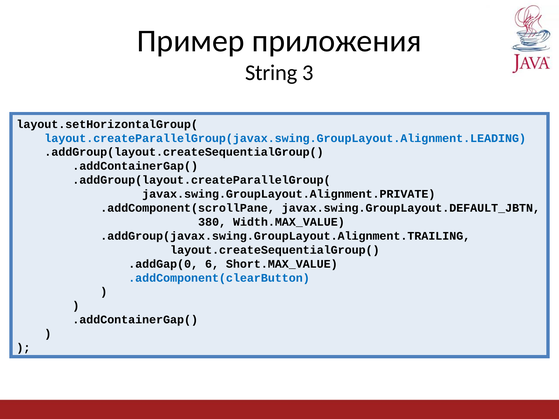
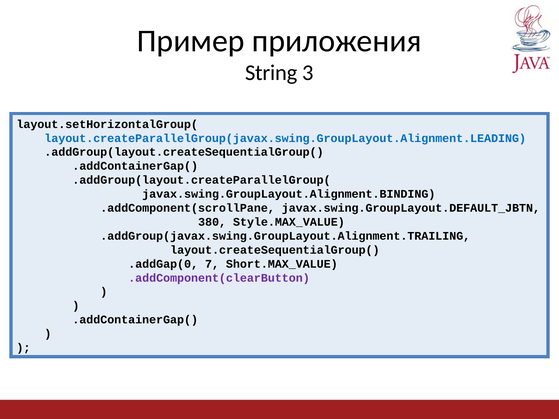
javax.swing.GroupLayout.Alignment.PRIVATE: javax.swing.GroupLayout.Alignment.PRIVATE -> javax.swing.GroupLayout.Alignment.BINDING (289, 194)
Width.MAX_VALUE: Width.MAX_VALUE -> Style.MAX_VALUE (289, 222)
6: 6 -> 7 (212, 264)
.addComponent(clearButton colour: blue -> purple (219, 278)
